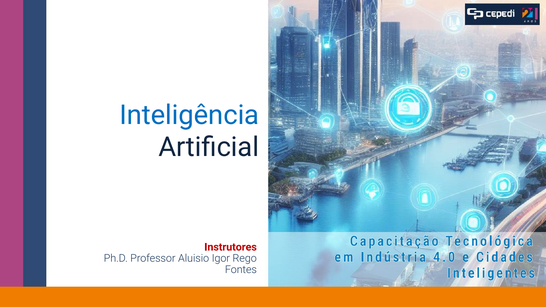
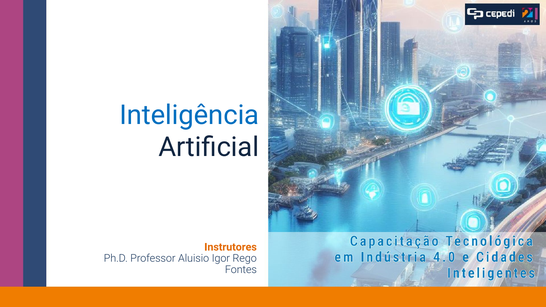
Instrutores colour: red -> orange (231, 247)
